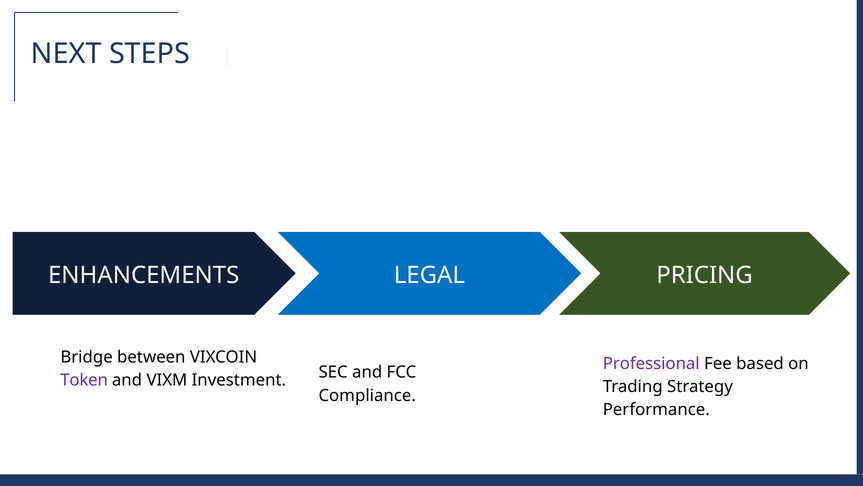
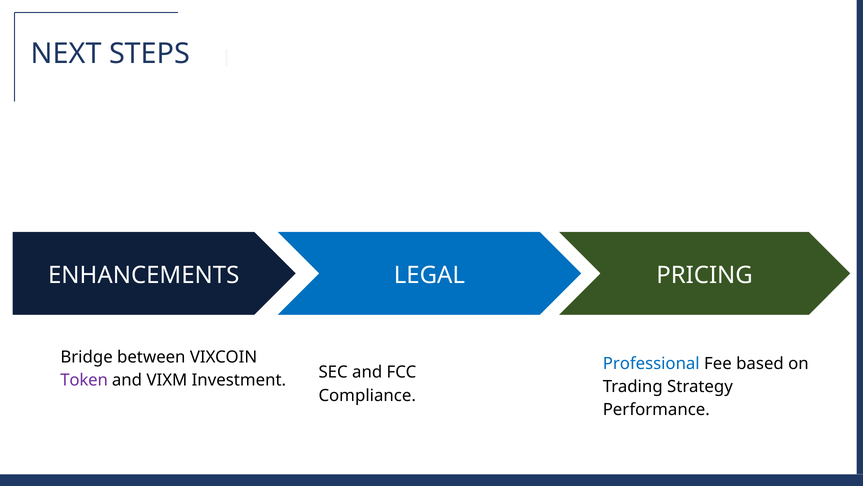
Professional colour: purple -> blue (651, 363)
